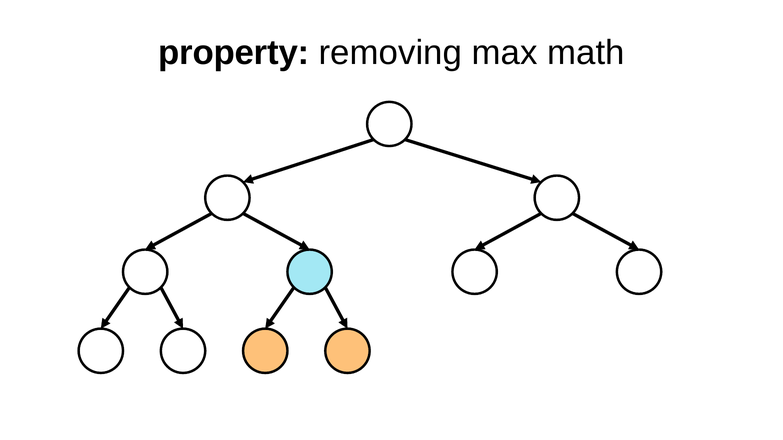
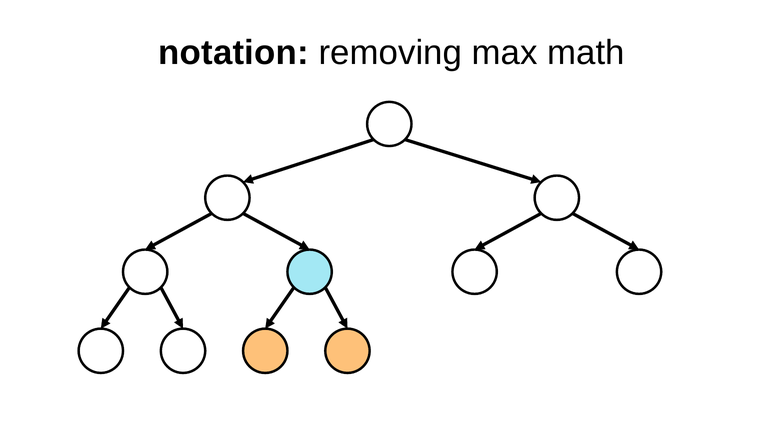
property: property -> notation (234, 53)
